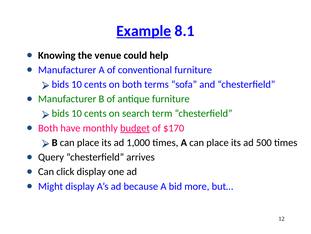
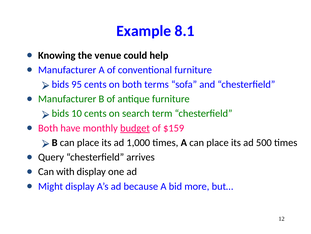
Example underline: present -> none (144, 31)
10: 10 -> 95 (77, 84)
$170: $170 -> $159 (174, 128)
click: click -> with (65, 171)
